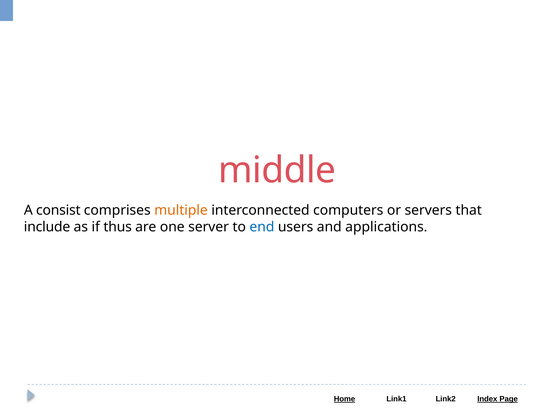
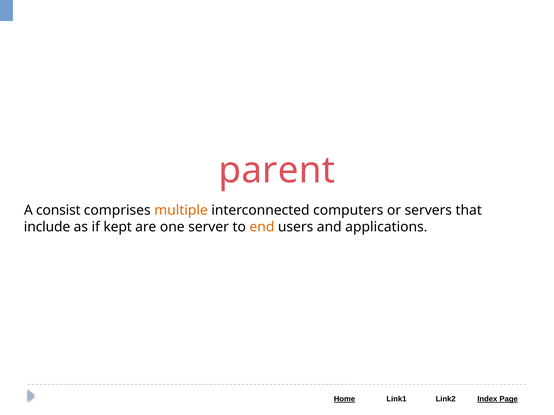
middle: middle -> parent (277, 171)
thus: thus -> kept (118, 227)
end colour: blue -> orange (262, 227)
